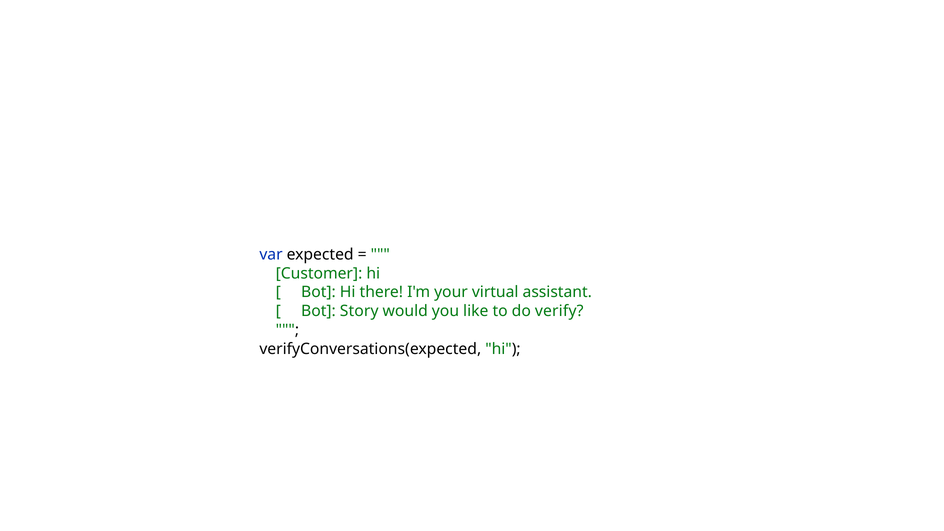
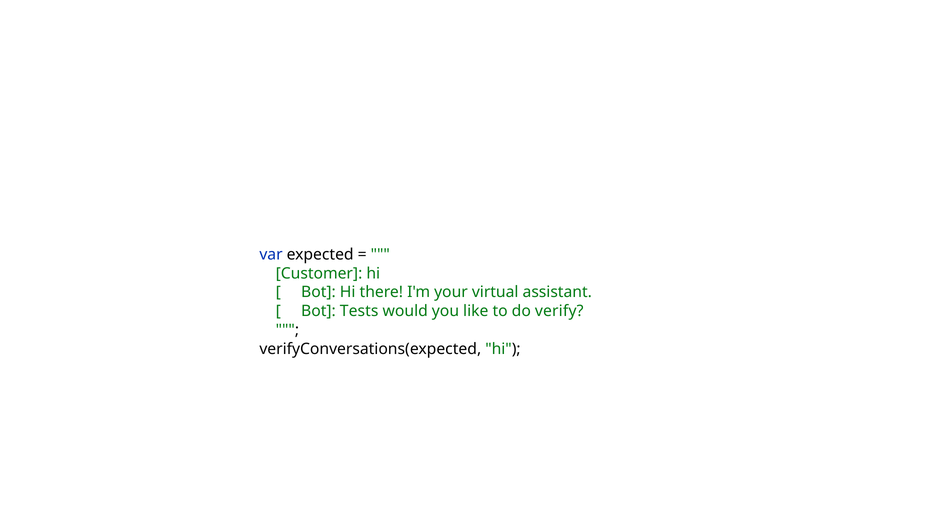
Story: Story -> Tests (359, 311)
